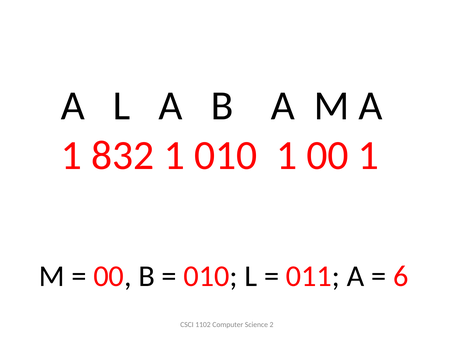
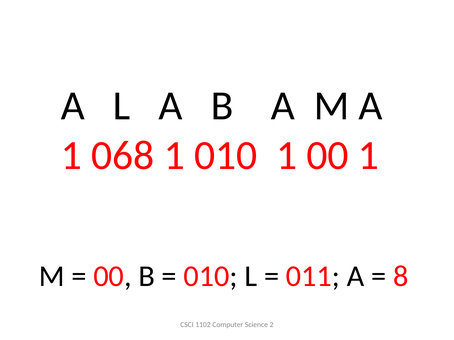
832: 832 -> 068 (123, 156)
6: 6 -> 8 (401, 277)
